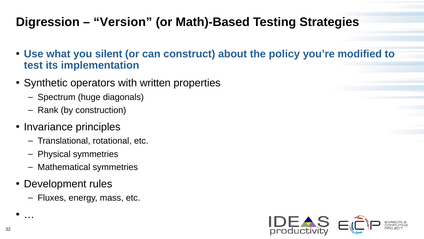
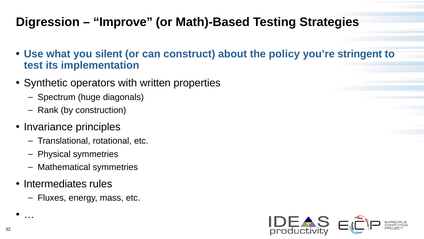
Version: Version -> Improve (123, 22)
modified: modified -> stringent (360, 54)
Development: Development -> Intermediates (55, 184)
